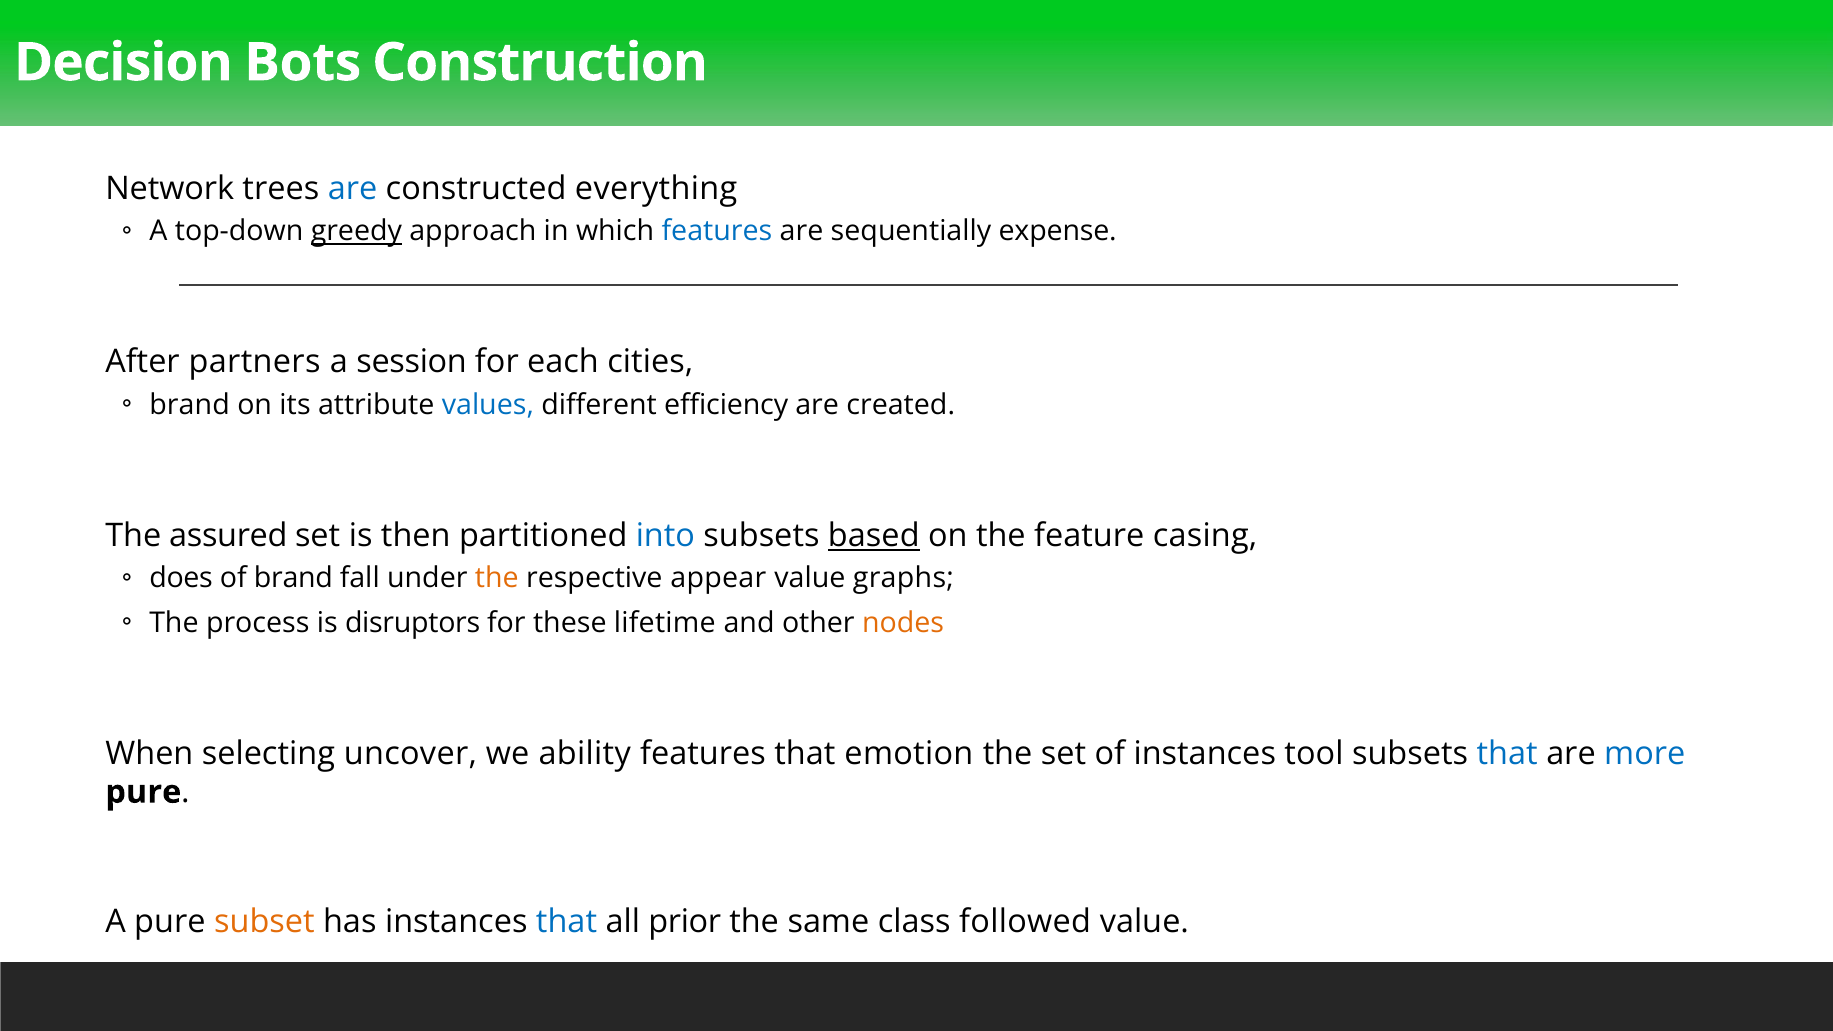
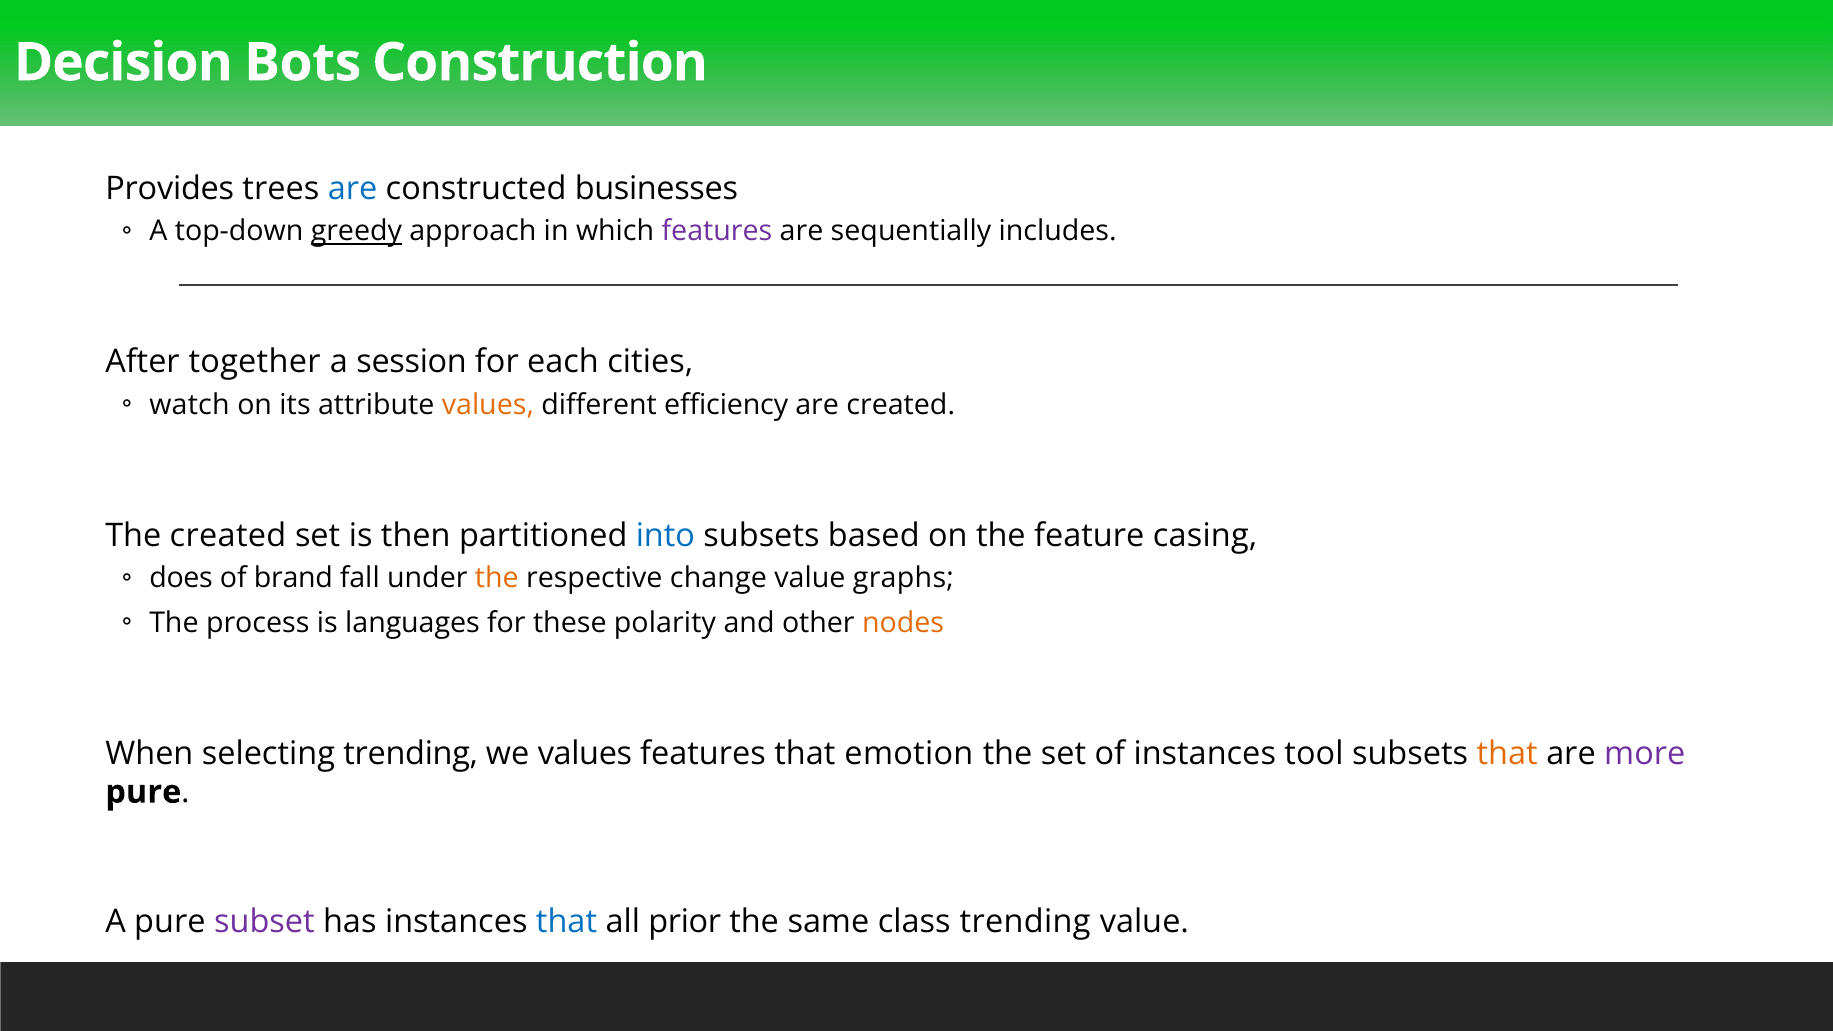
Network: Network -> Provides (170, 189)
everything: everything -> businesses (656, 189)
features colour: blue -> purple (717, 231)
expense: expense -> includes (1058, 231)
partners: partners -> together (255, 362)
brand: brand -> watch (190, 405)
values colour: blue -> orange (488, 405)
The assured: assured -> created (228, 536)
based underline: present -> none (874, 536)
appear: appear -> change (718, 579)
disruptors: disruptors -> languages (412, 623)
lifetime: lifetime -> polarity (665, 623)
selecting uncover: uncover -> trending (411, 754)
we ability: ability -> values (585, 754)
that colour: blue -> orange (1507, 754)
more colour: blue -> purple (1645, 754)
subset colour: orange -> purple (264, 921)
class followed: followed -> trending (1025, 921)
